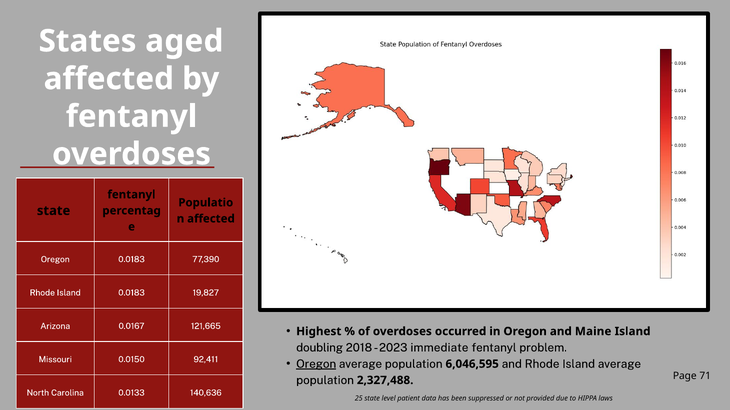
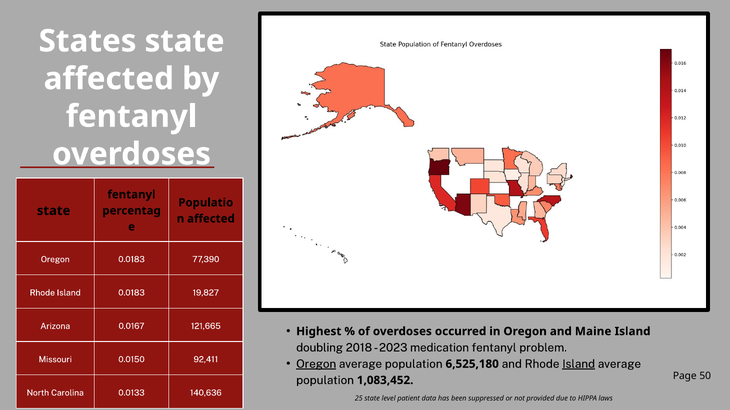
States aged: aged -> state (185, 41)
immediate: immediate -> medication (440, 348)
6,046,595: 6,046,595 -> 6,525,180 (472, 364)
Island underline: none -> present (579, 364)
71: 71 -> 50 (705, 376)
2,327,488: 2,327,488 -> 1,083,452 (385, 381)
